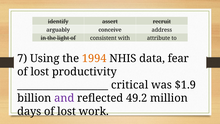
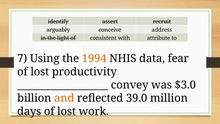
critical: critical -> convey (130, 85)
$1.9: $1.9 -> $3.0 (185, 85)
and colour: purple -> orange (64, 98)
49.2: 49.2 -> 39.0 (137, 98)
